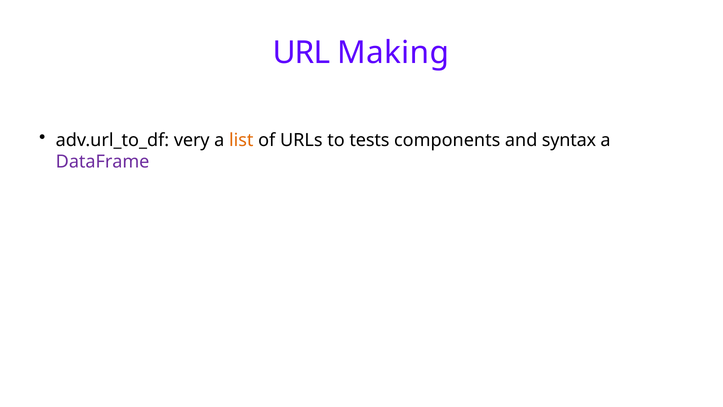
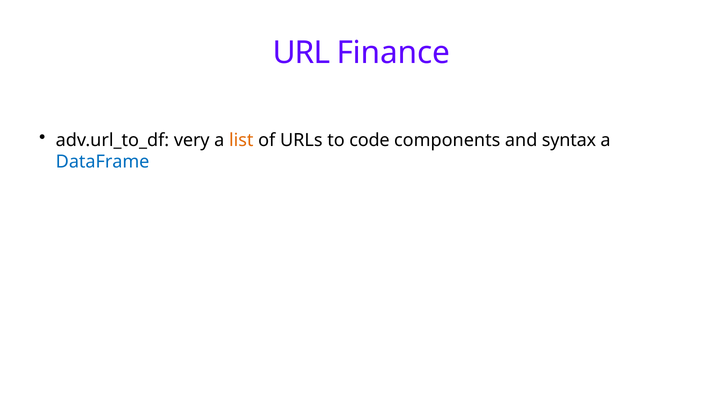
Making: Making -> Finance (393, 53)
tests: tests -> code (369, 140)
DataFrame colour: purple -> blue (103, 162)
